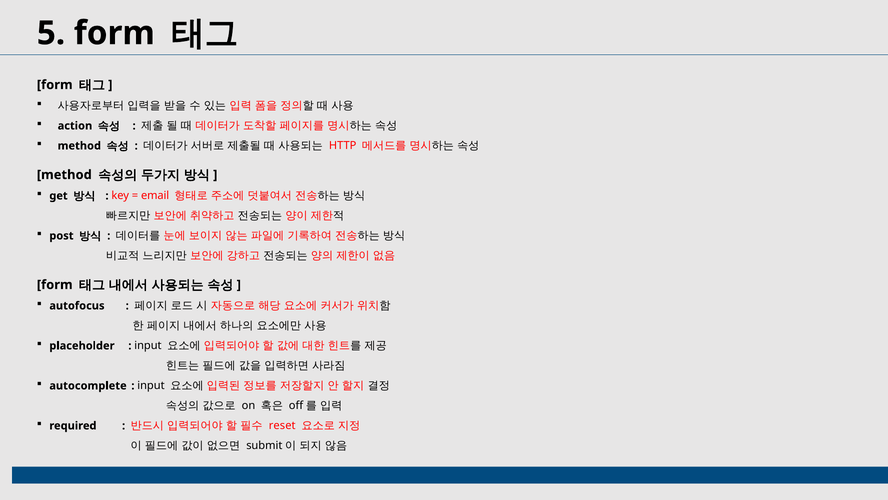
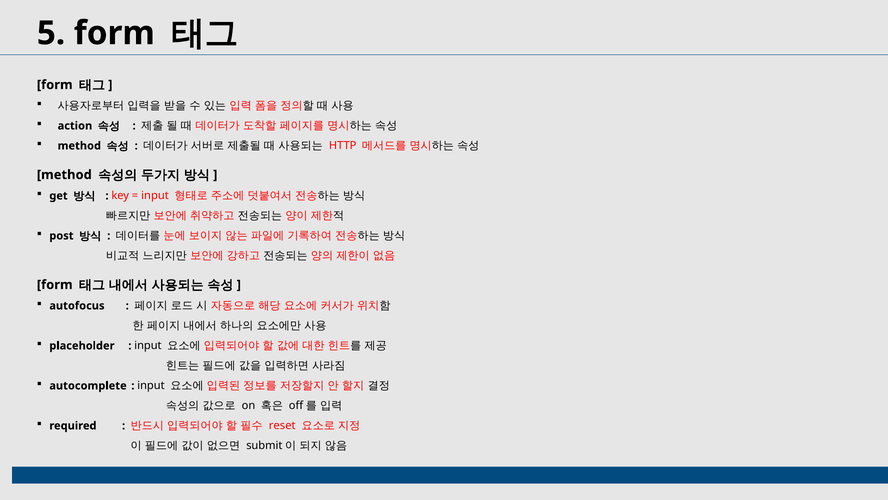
email: email -> input (155, 196)
